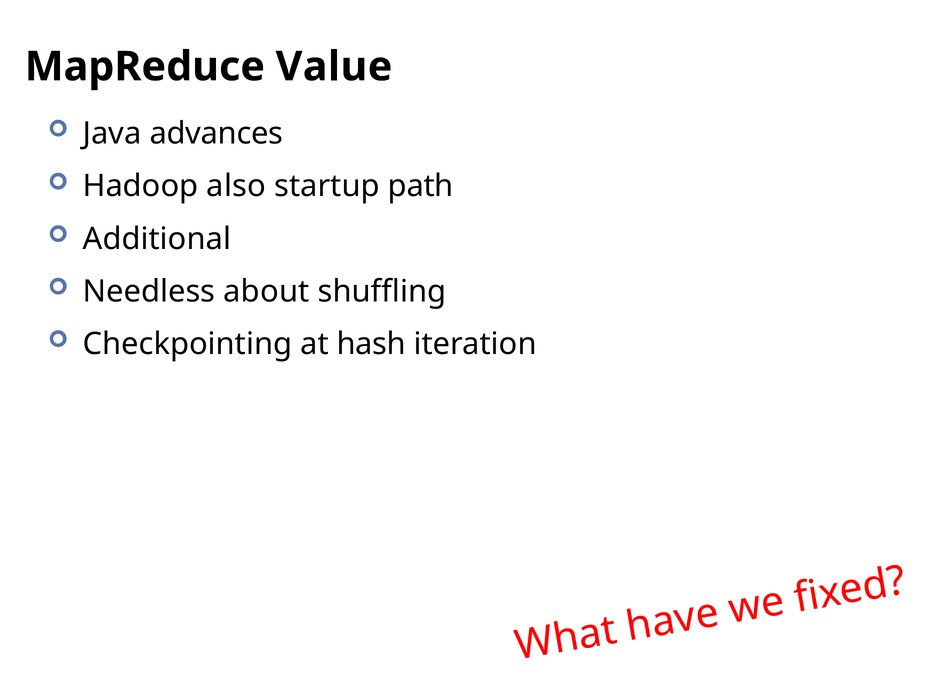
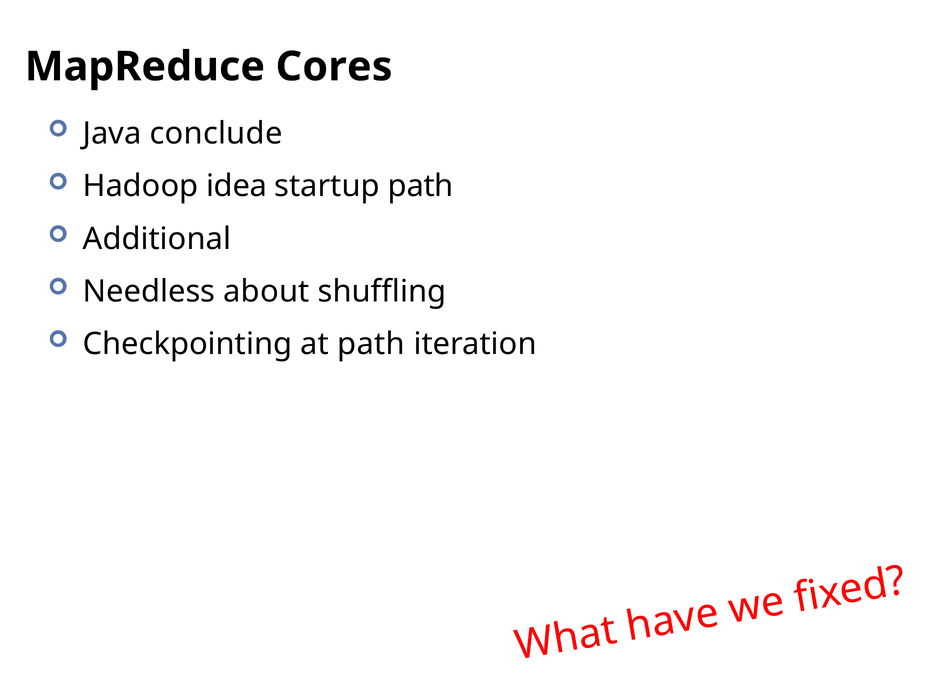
Value: Value -> Cores (334, 67)
advances: advances -> conclude (216, 134)
also: also -> idea (237, 186)
at hash: hash -> path (371, 344)
